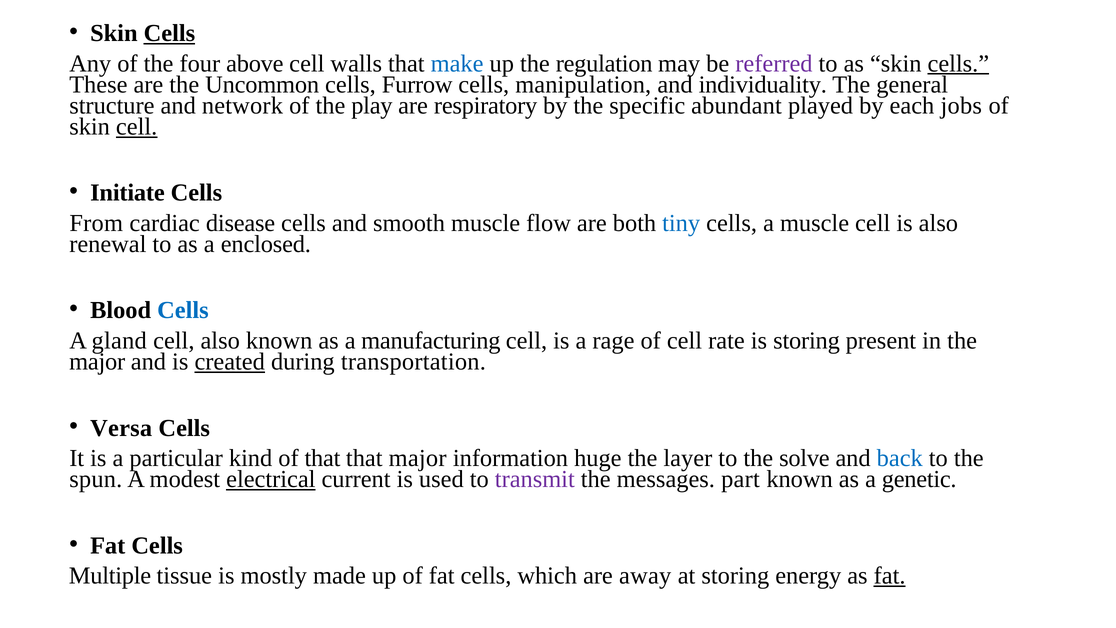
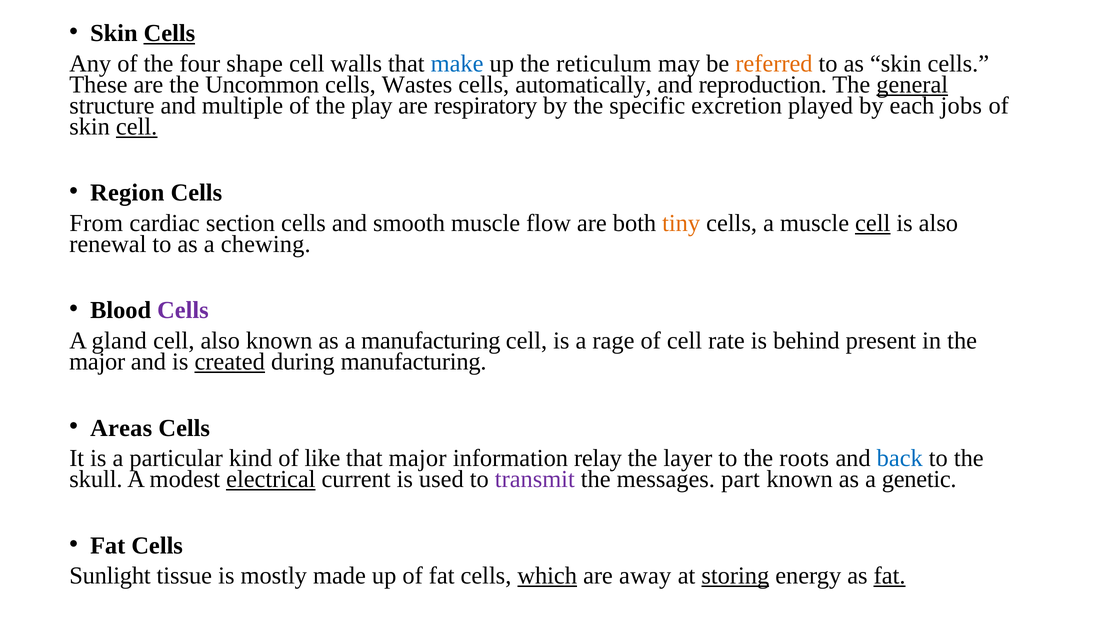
above: above -> shape (255, 63)
regulation: regulation -> reticulum (604, 63)
referred colour: purple -> orange (774, 63)
cells underline: present -> none (958, 63)
Furrow: Furrow -> Wastes (417, 85)
manipulation: manipulation -> automatically (583, 85)
individuality: individuality -> reproduction (763, 85)
general underline: none -> present (912, 85)
network: network -> multiple (243, 106)
abundant: abundant -> excretion (737, 106)
Initiate: Initiate -> Region (127, 193)
disease: disease -> section (240, 223)
tiny colour: blue -> orange (681, 223)
cell underline: none -> present (873, 223)
enclosed: enclosed -> chewing (266, 244)
Cells colour: blue -> purple (183, 310)
is storing: storing -> behind (806, 341)
during transportation: transportation -> manufacturing (414, 362)
Versa: Versa -> Areas (121, 428)
of that: that -> like (322, 458)
huge: huge -> relay (598, 458)
solve: solve -> roots (804, 458)
spun: spun -> skull (96, 479)
Multiple: Multiple -> Sunlight (110, 576)
which underline: none -> present (547, 576)
storing underline: none -> present (735, 576)
